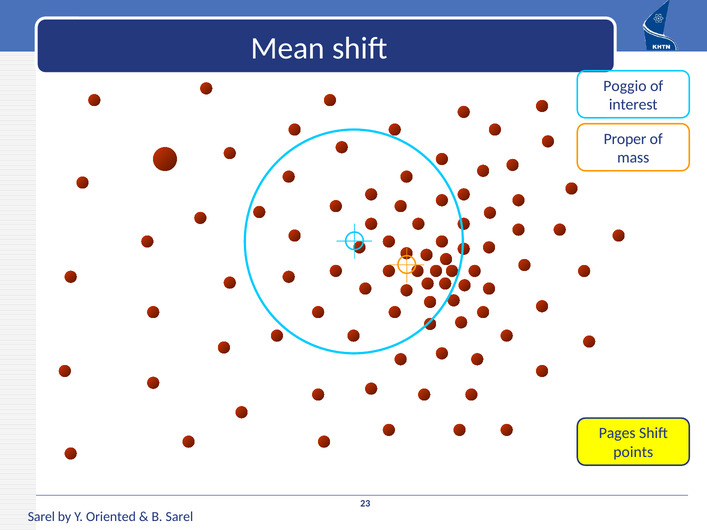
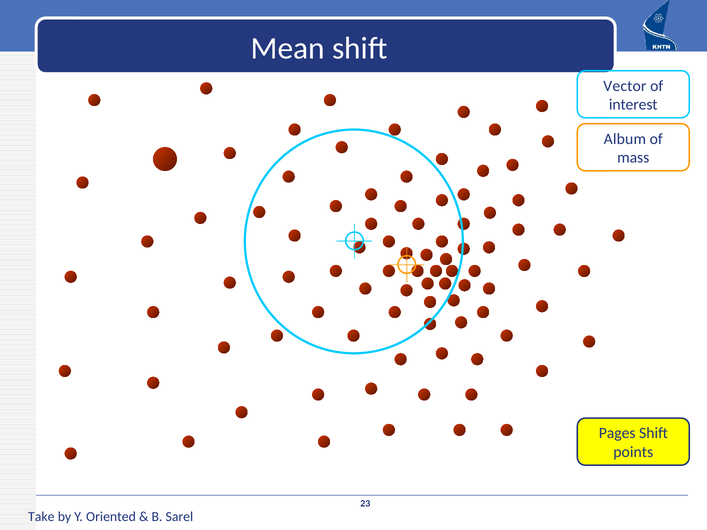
Poggio: Poggio -> Vector (625, 86)
Proper: Proper -> Album (625, 139)
Sarel: Sarel -> Take (41, 517)
